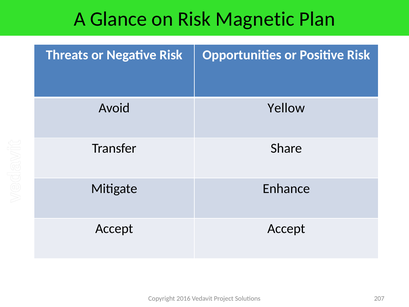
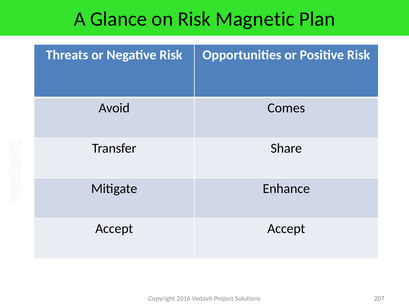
Yellow: Yellow -> Comes (286, 108)
